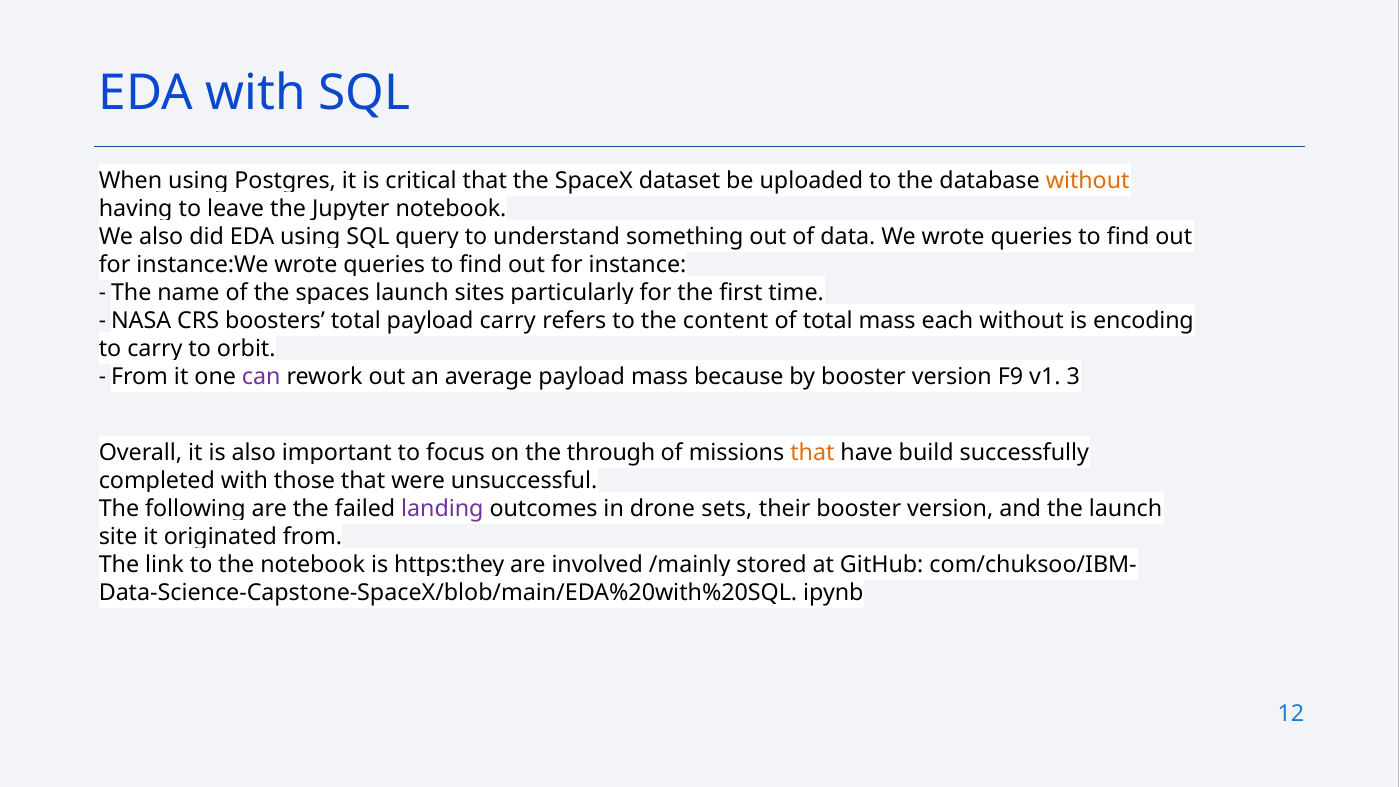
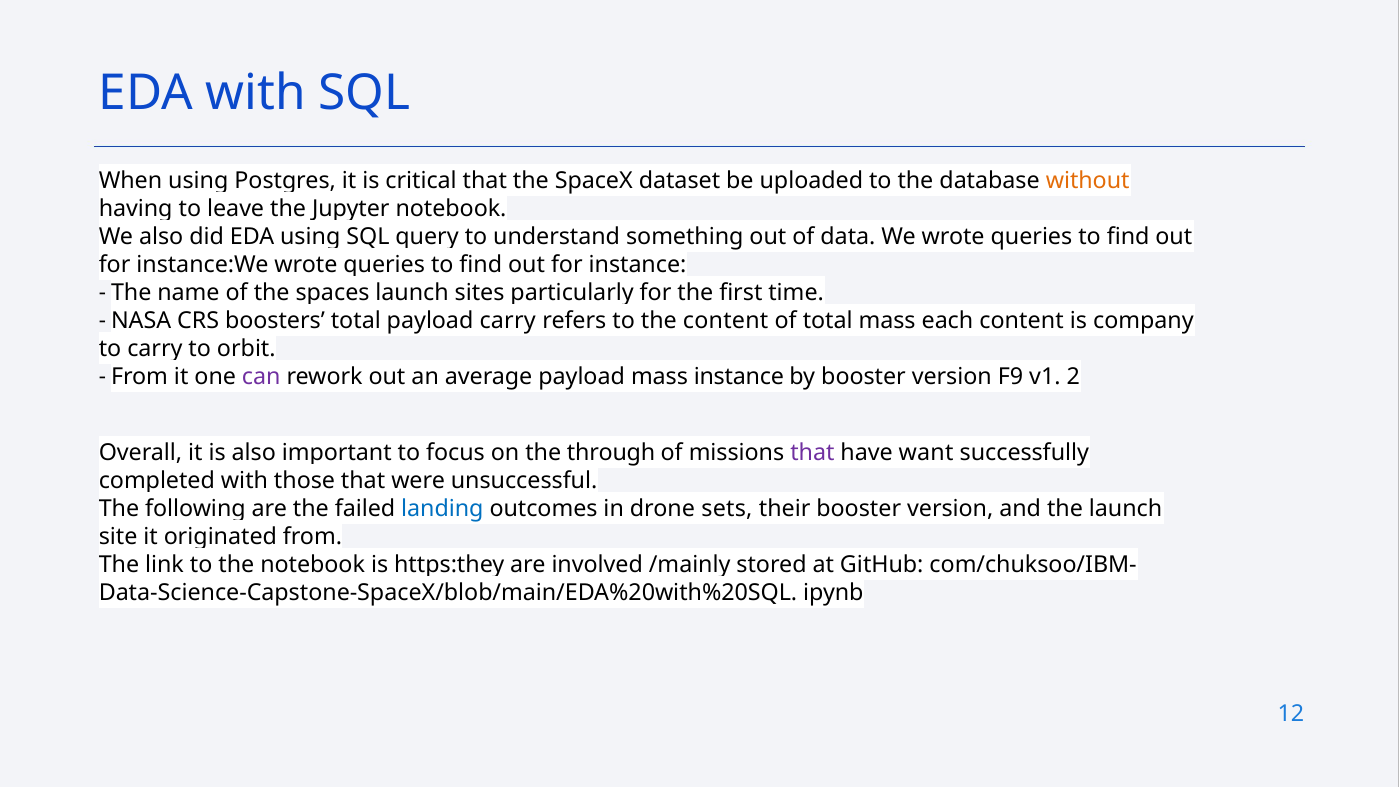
each without: without -> content (1022, 321)
encoding: encoding -> company (1143, 321)
mass because: because -> instance (739, 377)
3: 3 -> 2 (1073, 377)
that colour: orange -> purple (812, 453)
build: build -> want (926, 453)
landing colour: purple -> blue (442, 509)
